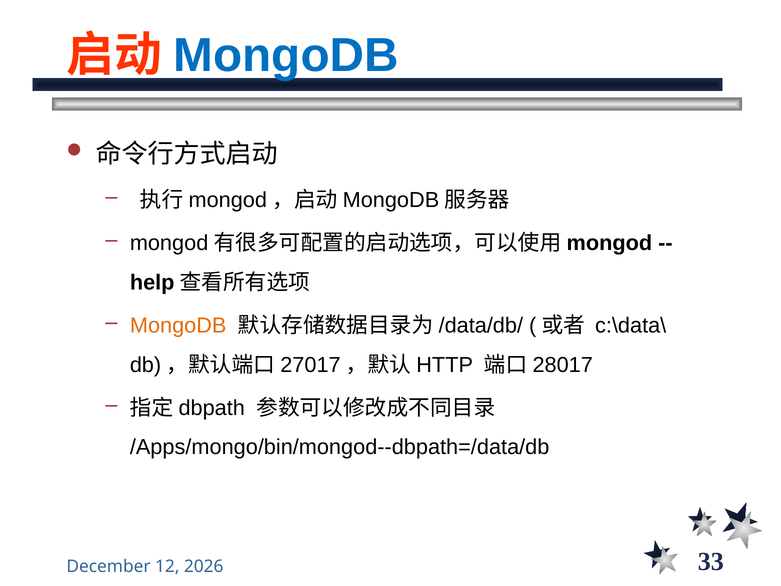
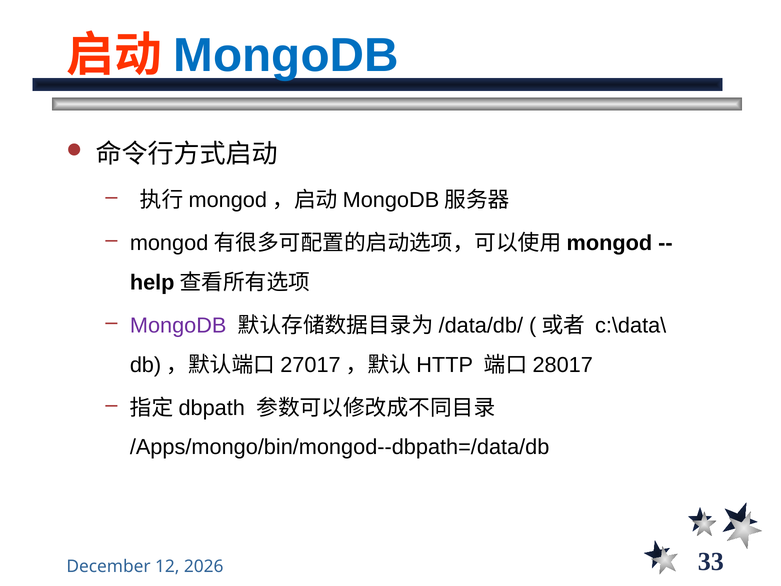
MongoDB colour: orange -> purple (178, 326)
